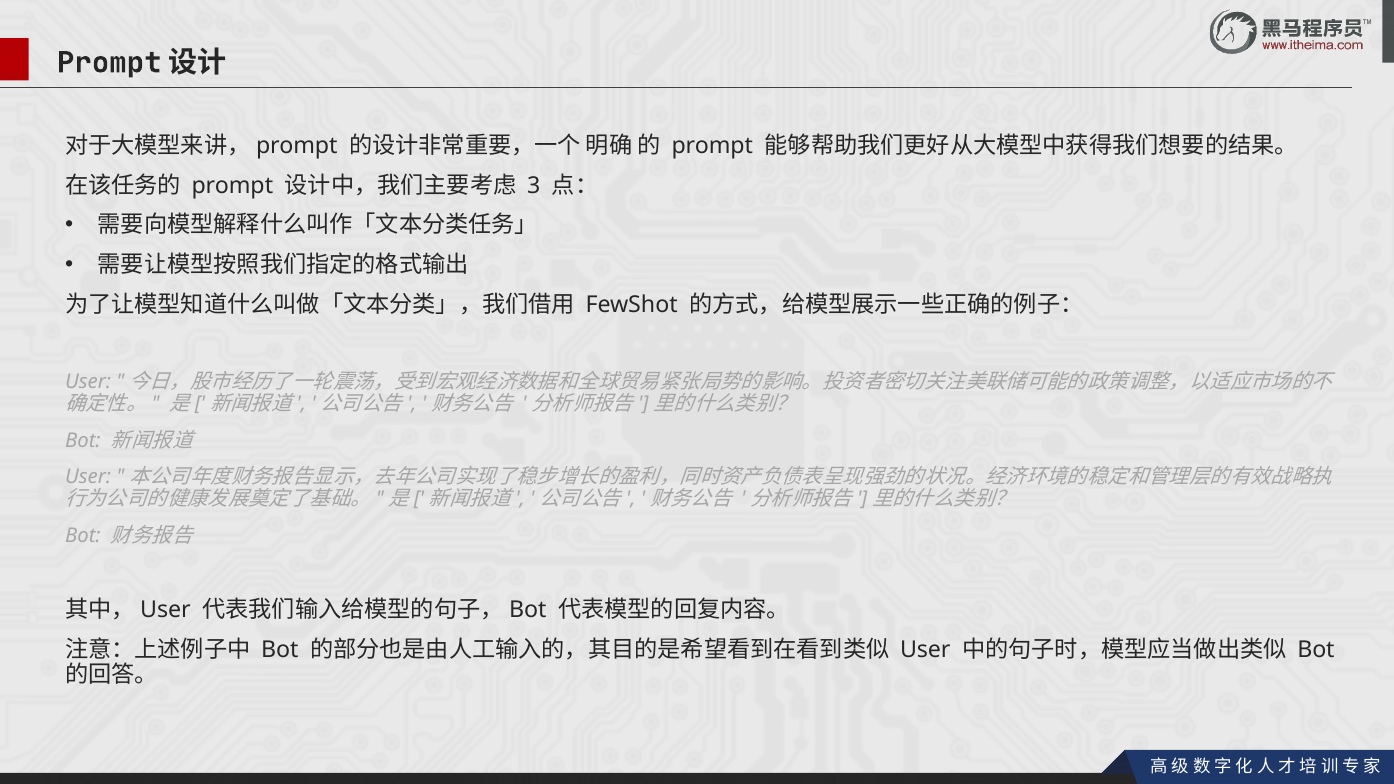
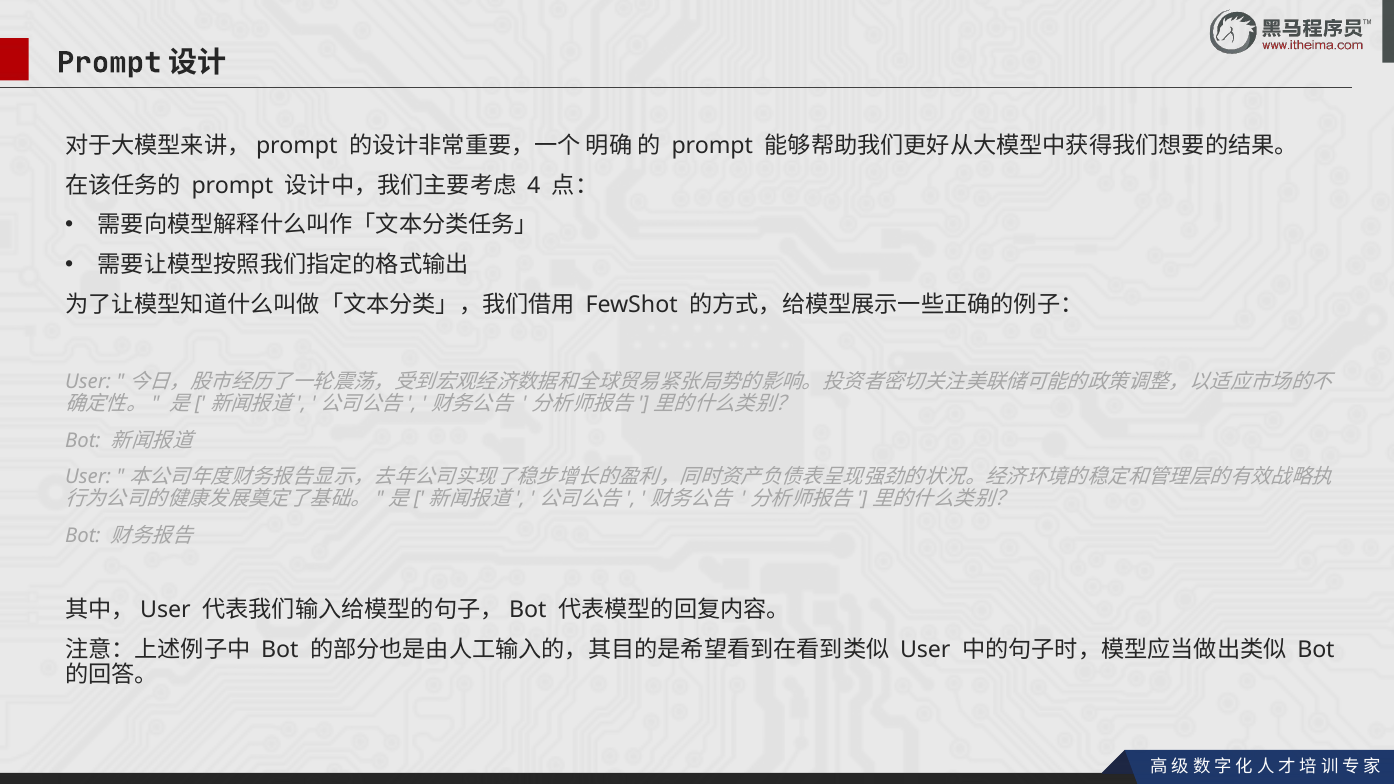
3: 3 -> 4 (534, 186)
